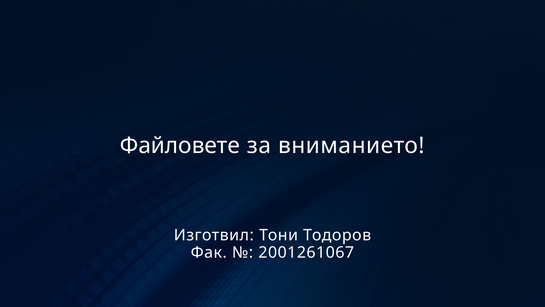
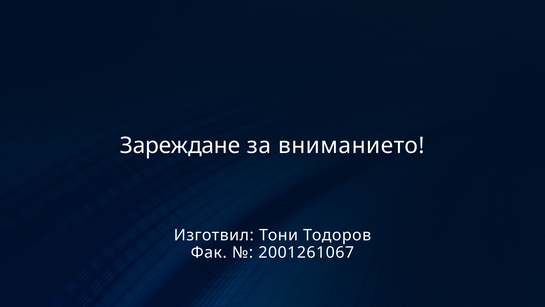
Файловете: Файловете -> Зареждане (180, 145)
